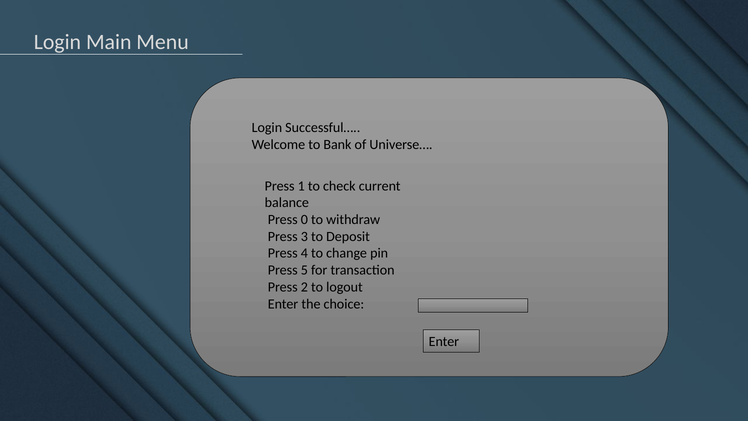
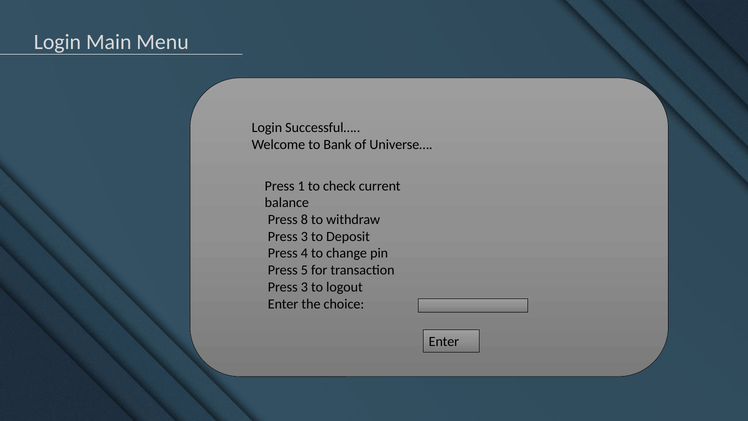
0: 0 -> 8 (304, 220)
2: 2 -> 3 (304, 287)
